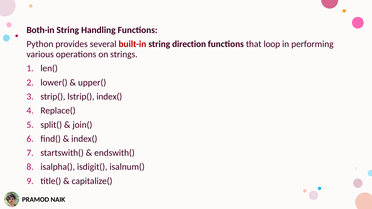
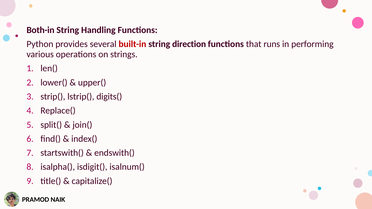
loop: loop -> runs (272, 44)
lstrip( index(: index( -> digits( (109, 97)
